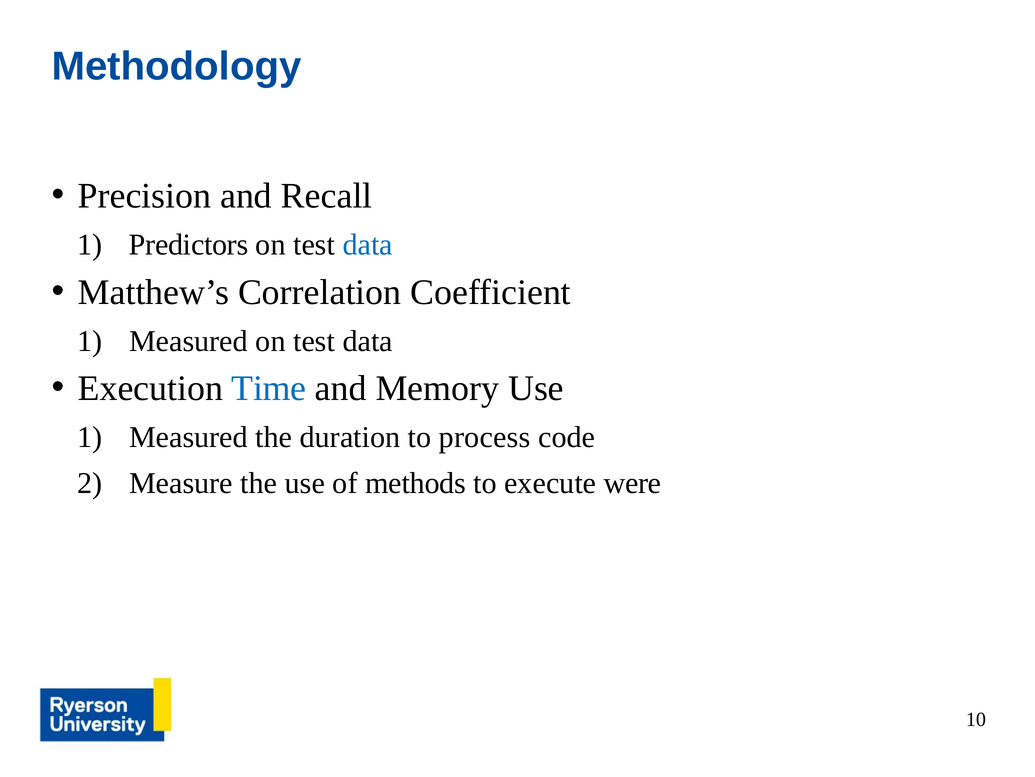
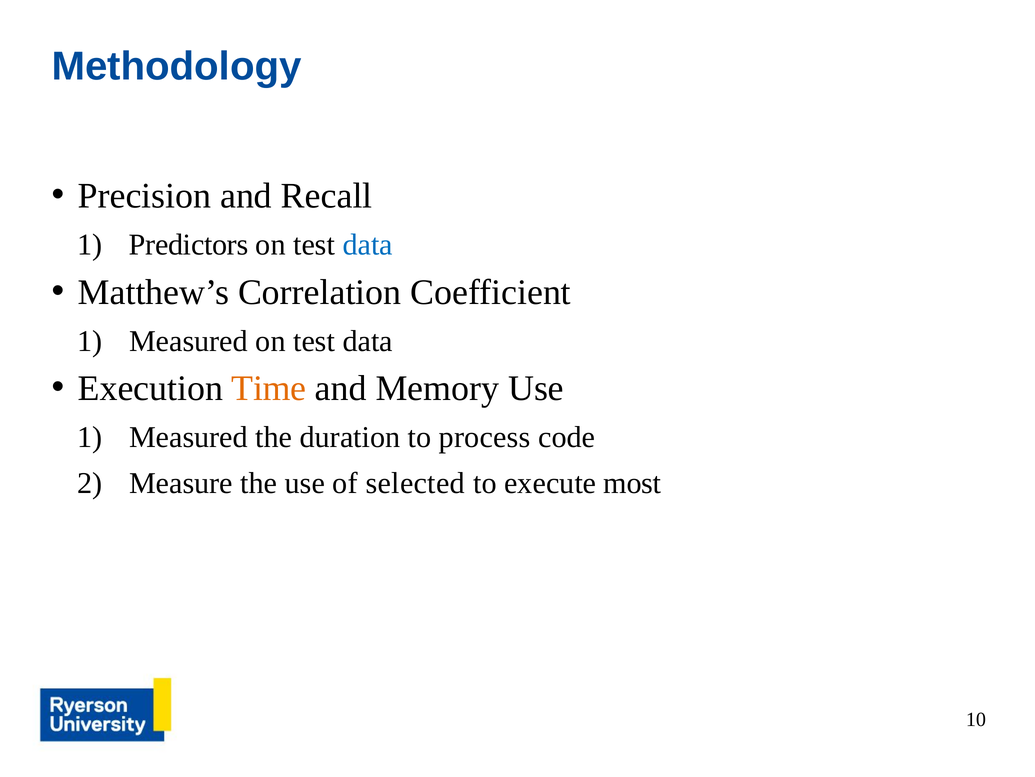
Time colour: blue -> orange (269, 388)
methods: methods -> selected (415, 483)
were: were -> most (632, 483)
